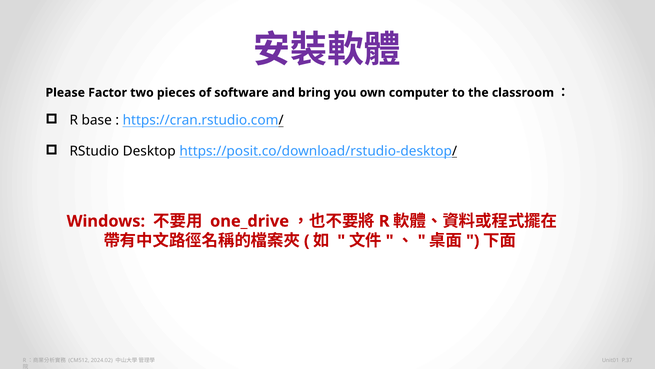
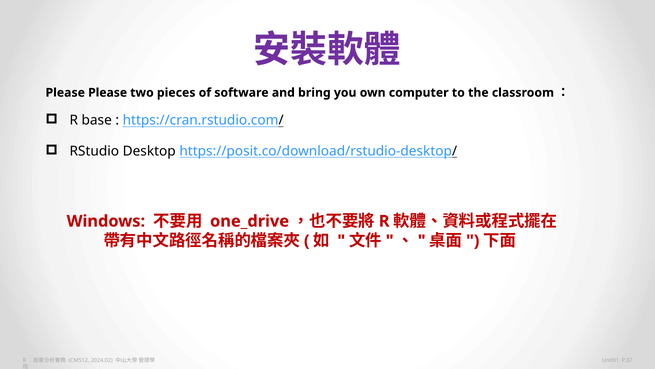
Please Factor: Factor -> Please (108, 93)
